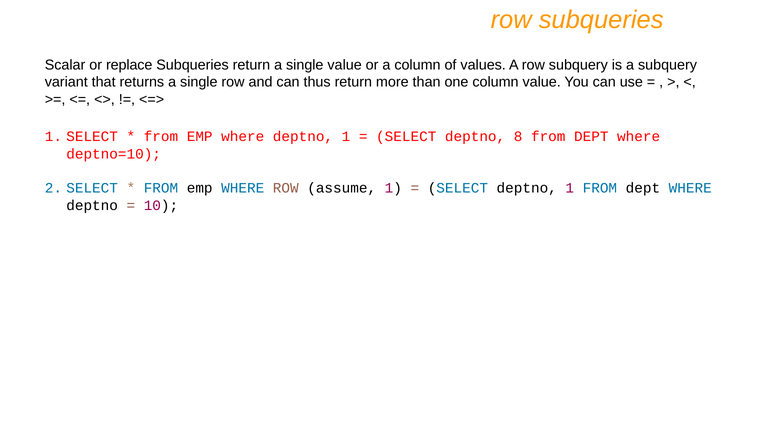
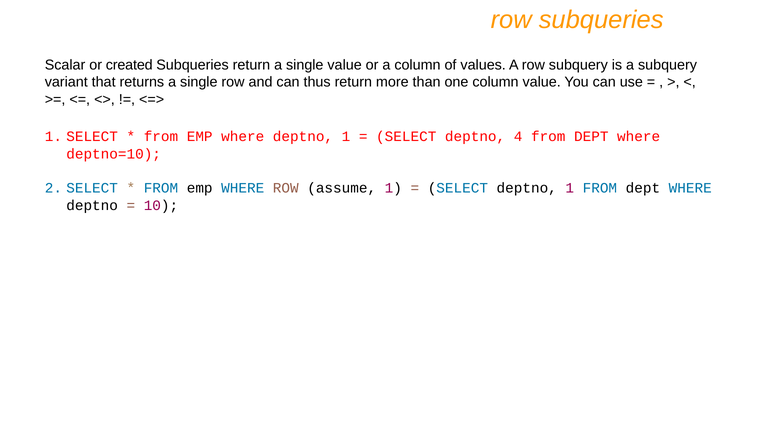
replace: replace -> created (129, 65)
8: 8 -> 4 (518, 137)
